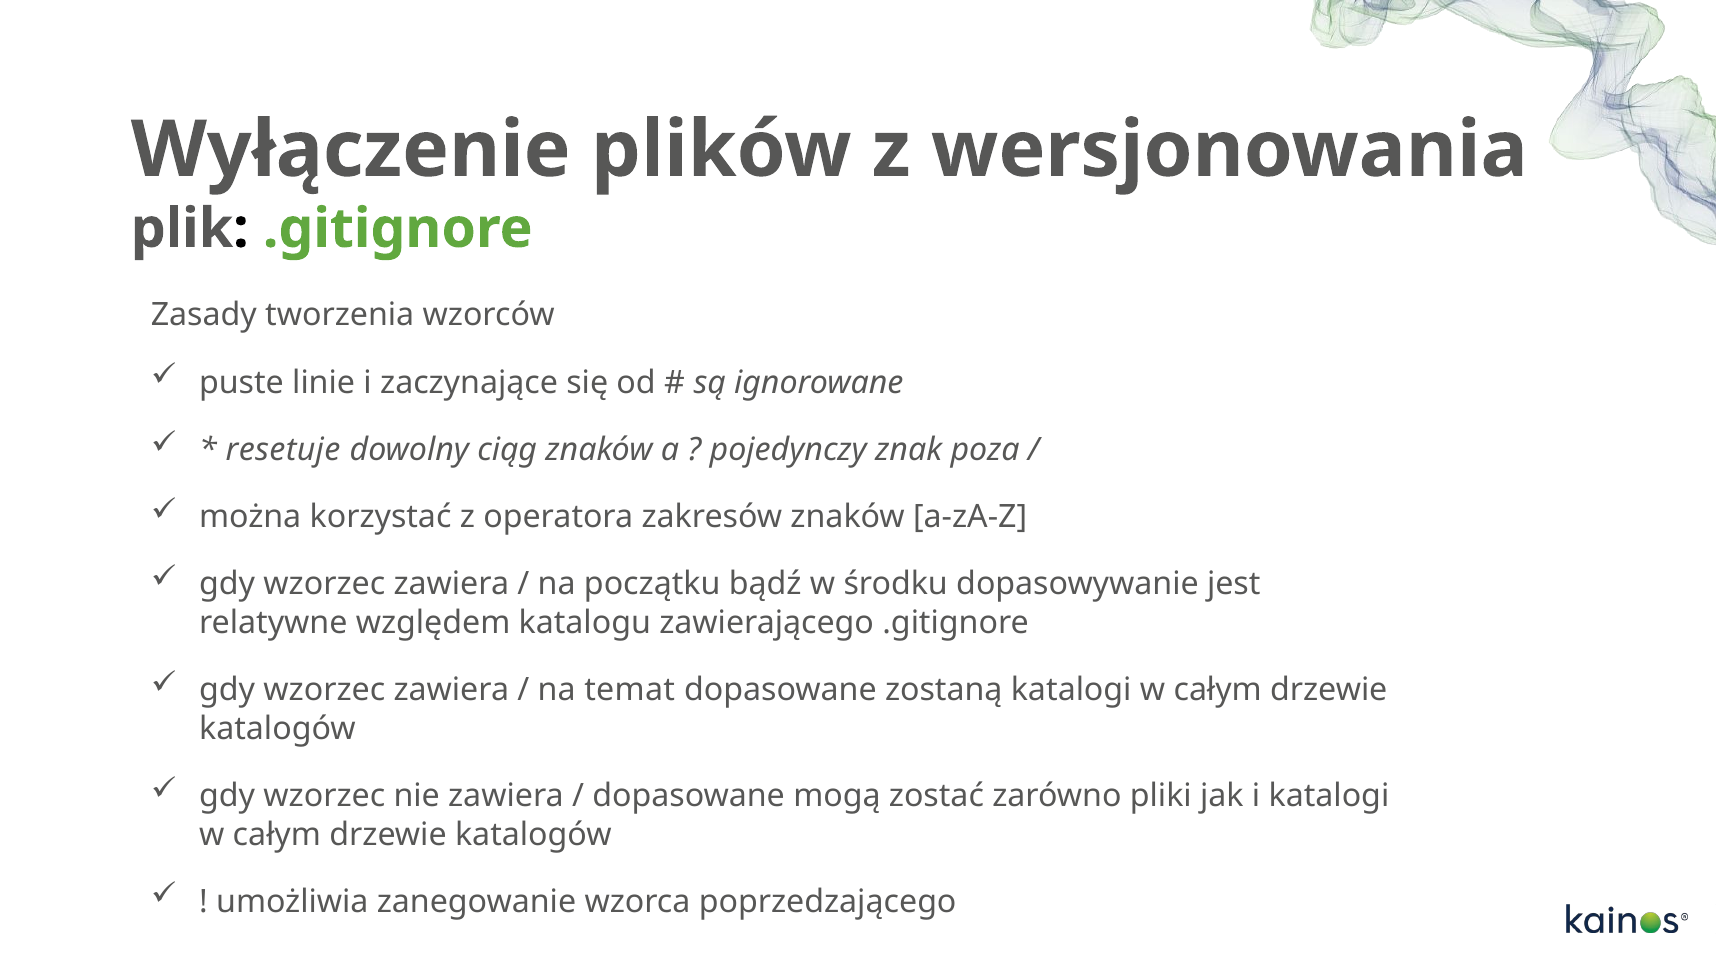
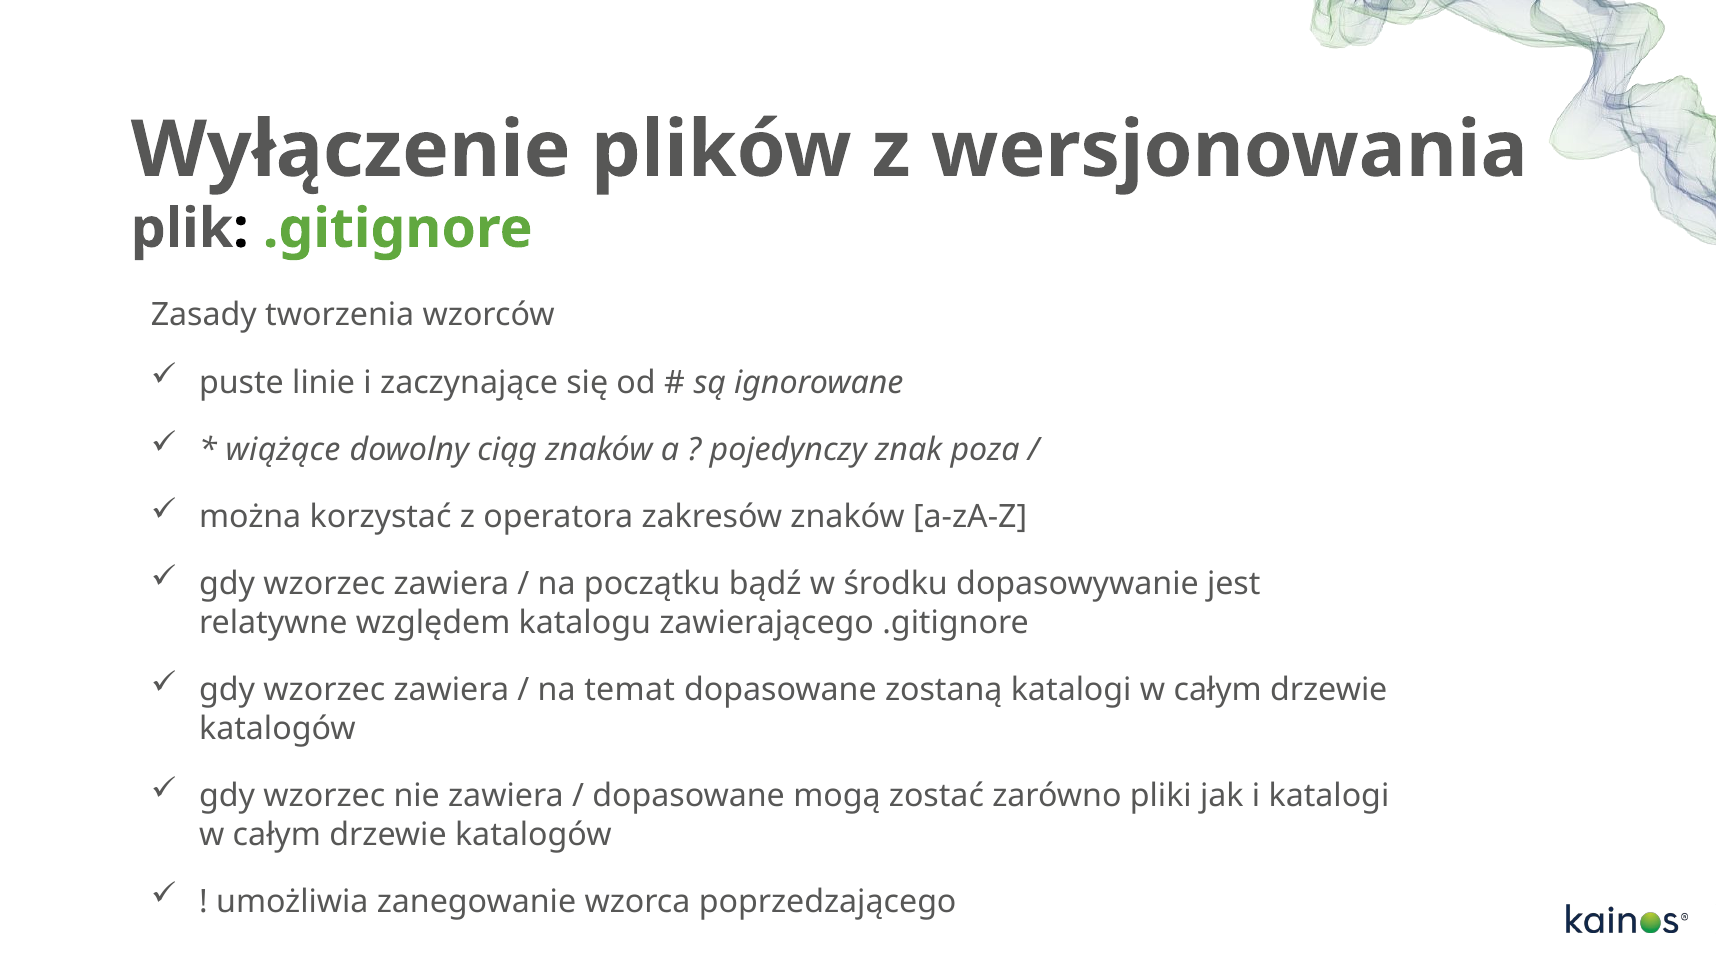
resetuje: resetuje -> wiążące (283, 450)
